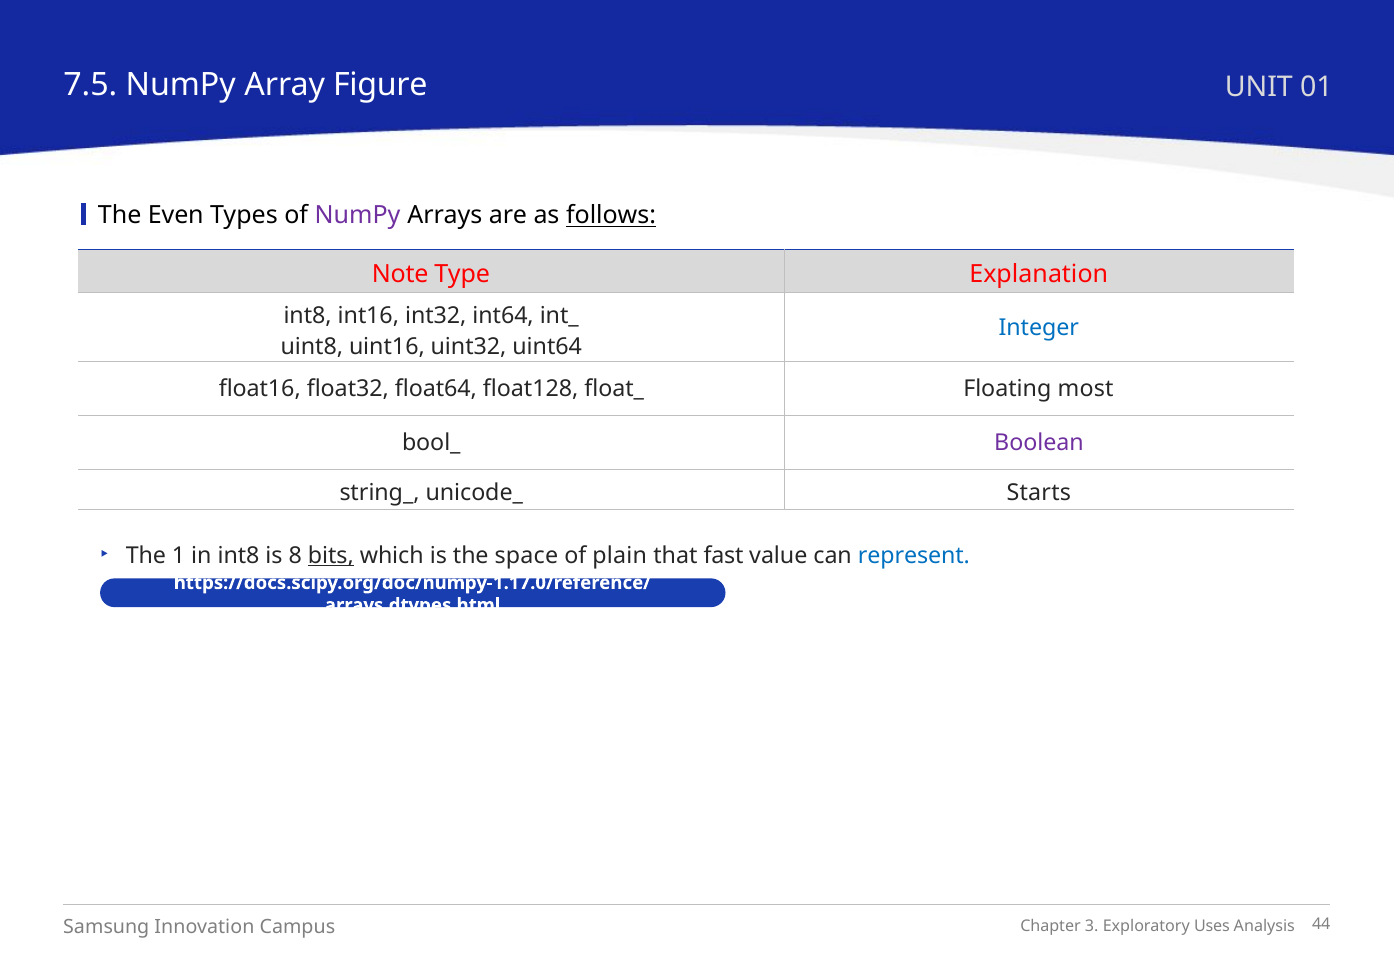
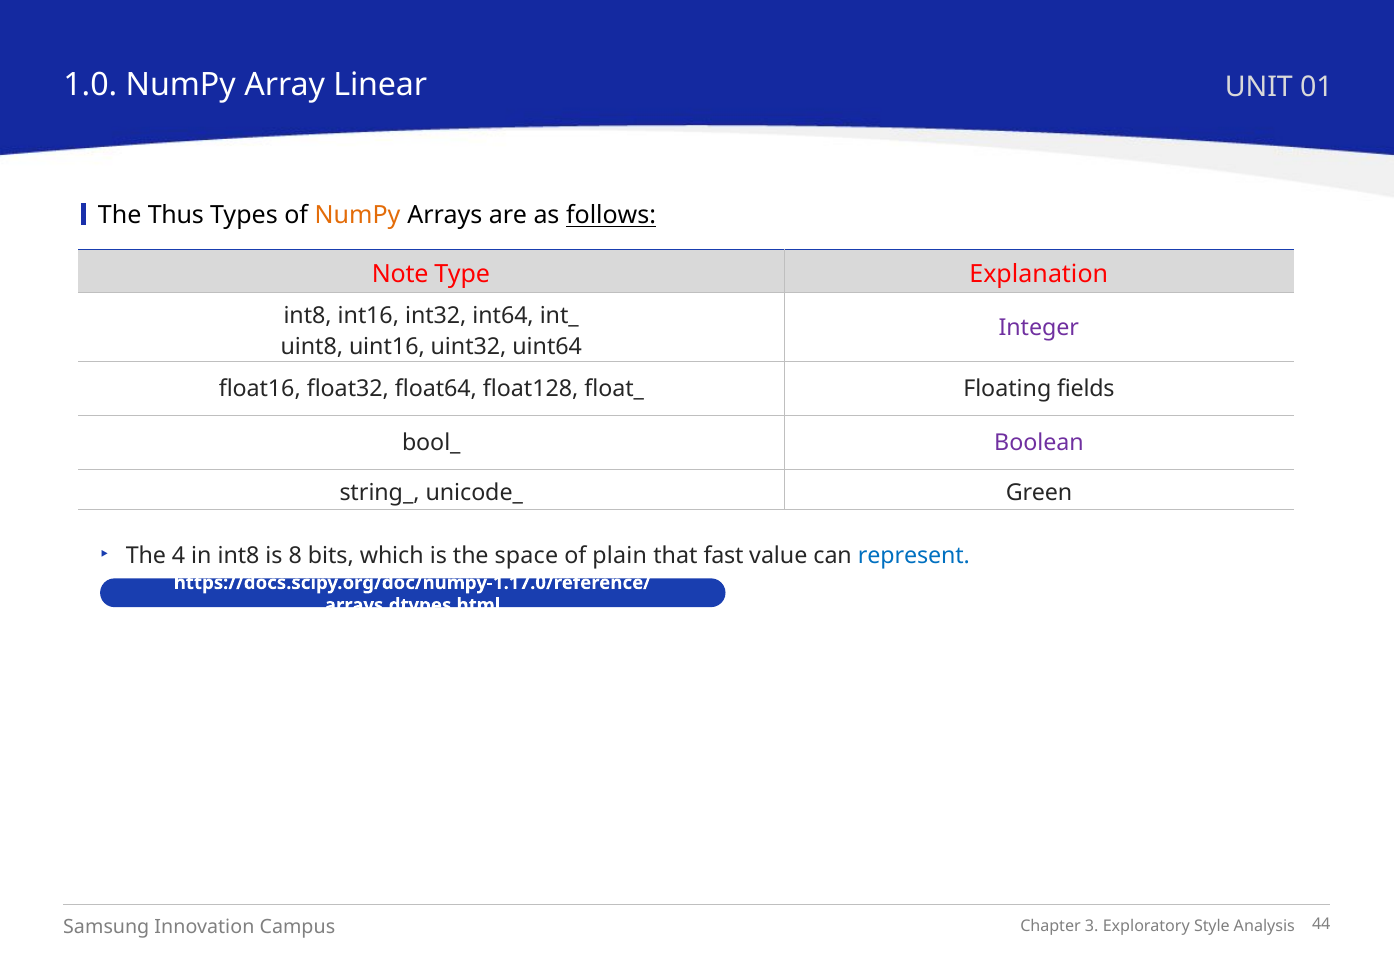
7.5: 7.5 -> 1.0 (90, 85)
Figure: Figure -> Linear (380, 85)
Even: Even -> Thus (176, 216)
NumPy colour: purple -> orange (358, 216)
Integer colour: blue -> purple (1039, 328)
most: most -> fields (1086, 389)
Starts: Starts -> Green (1039, 493)
1: 1 -> 4 (179, 556)
bits underline: present -> none (331, 556)
Uses: Uses -> Style (1212, 927)
